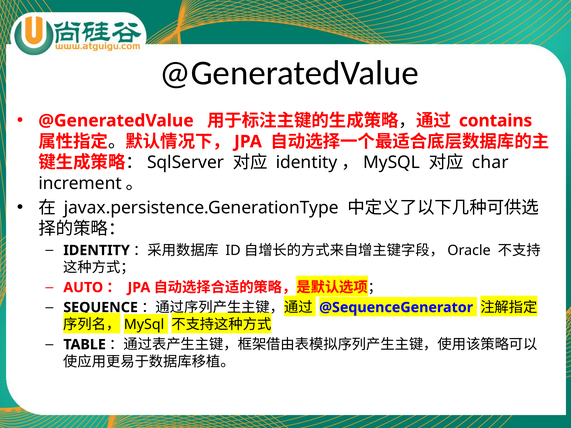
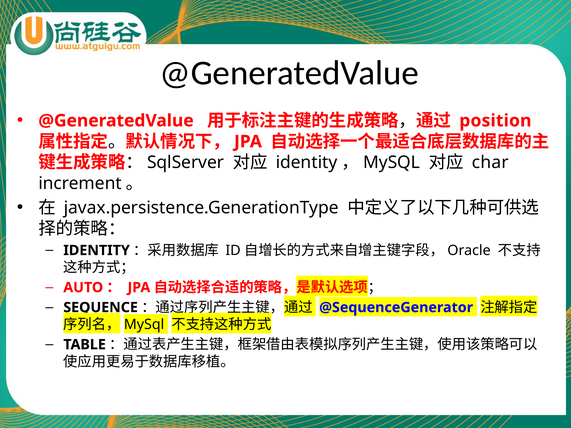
contains: contains -> position (495, 121)
